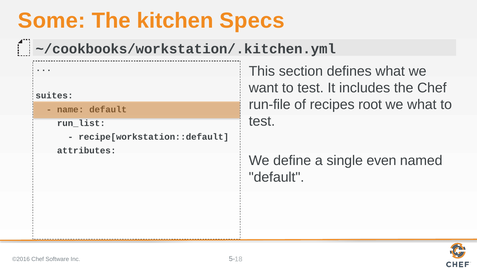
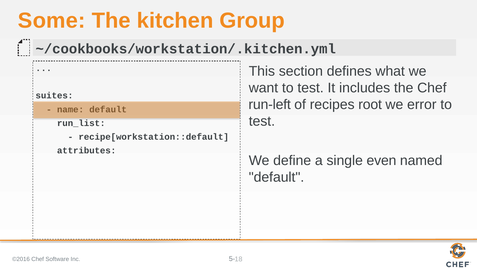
Specs: Specs -> Group (252, 21)
run-file: run-file -> run-left (270, 105)
we what: what -> error (422, 105)
